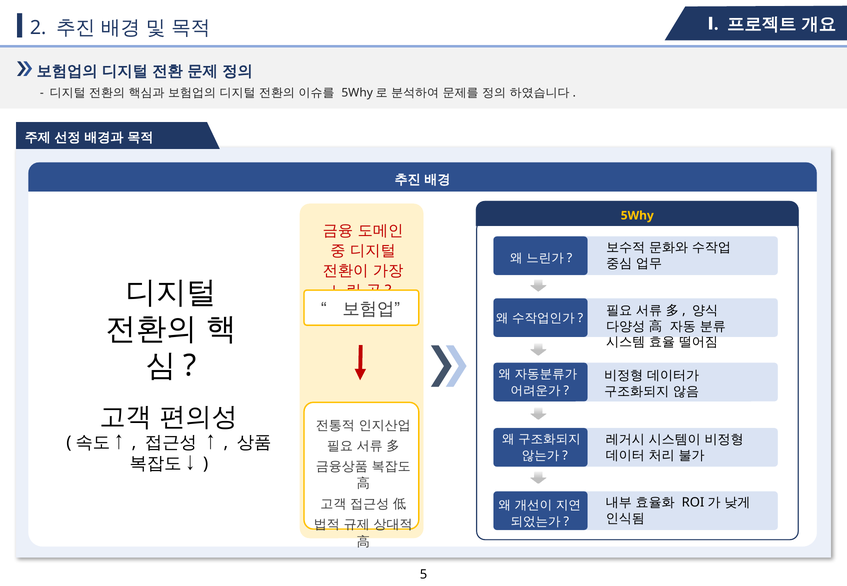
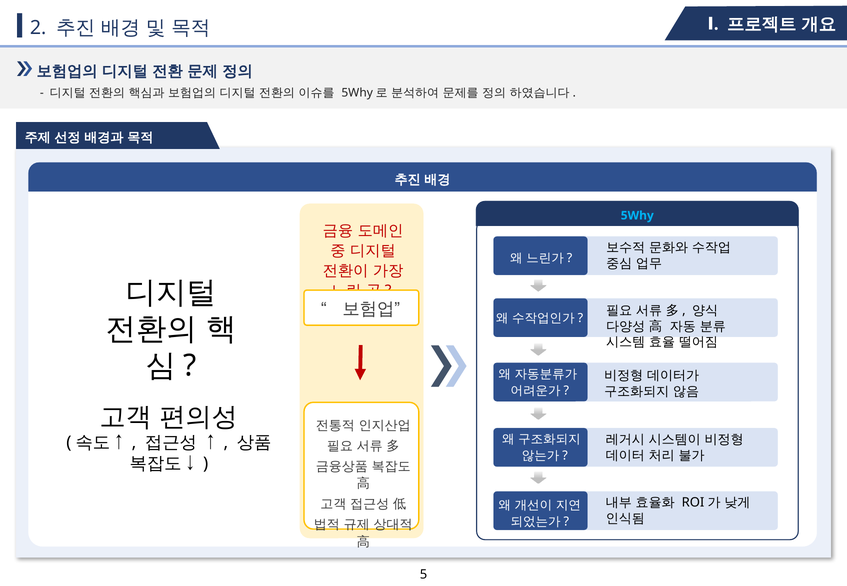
5Why colour: yellow -> light blue (637, 216)
